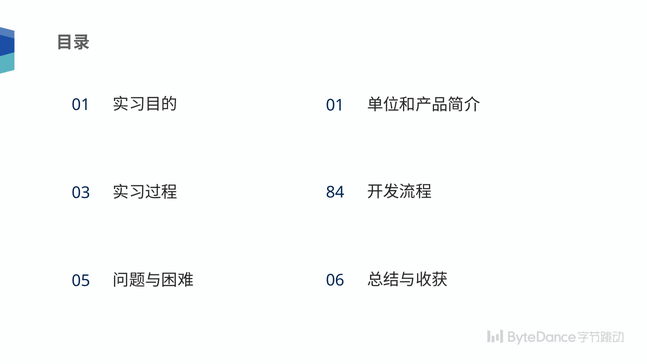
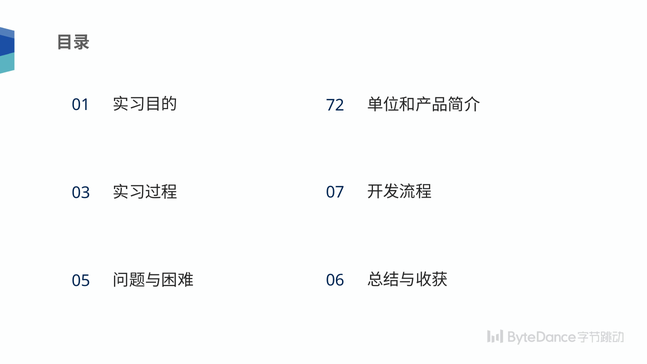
01: 01 -> 72 (335, 106)
84: 84 -> 07 (335, 192)
